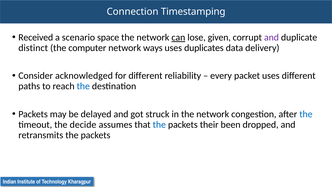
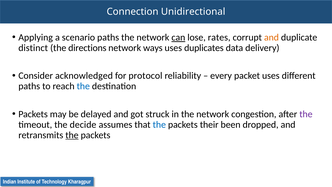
Timestamping: Timestamping -> Unidirectional (193, 12)
Received: Received -> Applying (36, 37)
scenario space: space -> paths (108, 37)
given: given -> rates (219, 37)
and colour: purple -> orange (271, 37)
computer: computer -> directions (87, 48)
for different: different -> protocol (145, 76)
the colour: blue -> purple (306, 114)
the underline: none -> present (72, 135)
